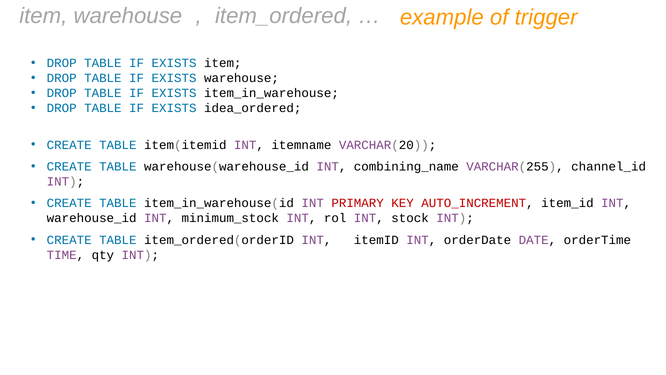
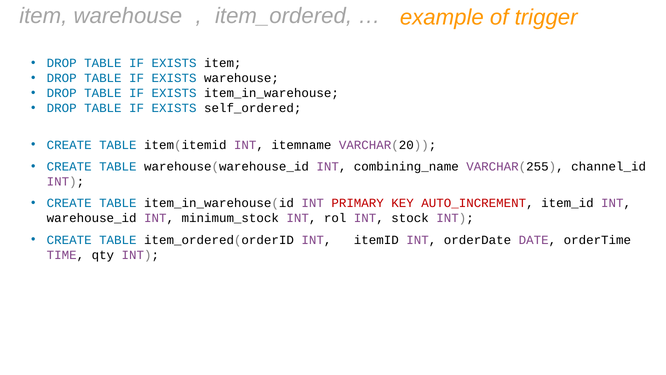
idea_ordered: idea_ordered -> self_ordered (253, 108)
